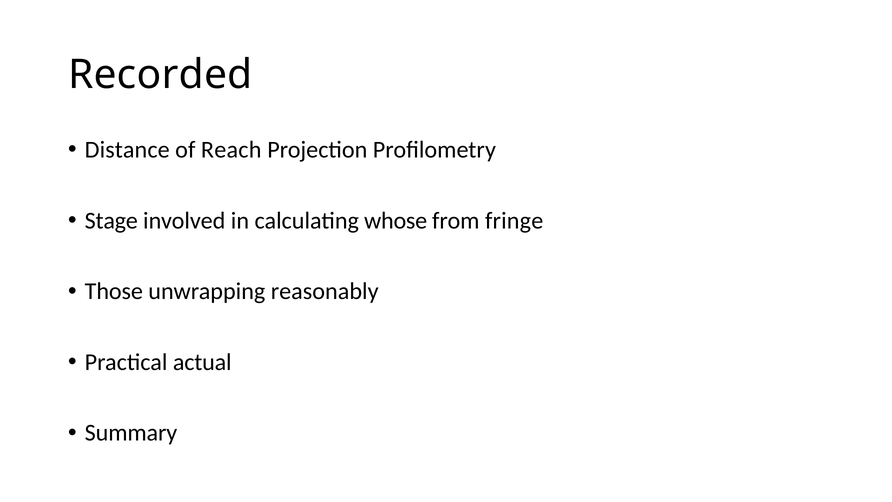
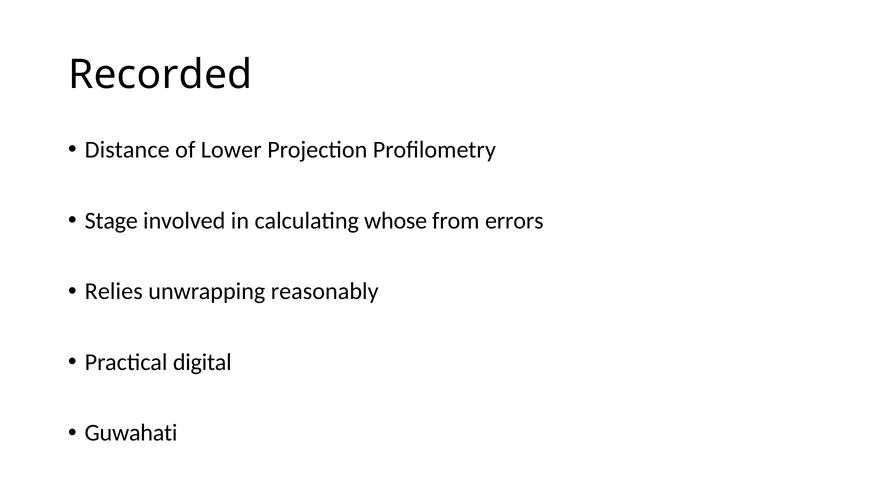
Reach: Reach -> Lower (231, 150)
fringe: fringe -> errors (514, 221)
Those: Those -> Relies (114, 291)
actual: actual -> digital (202, 362)
Summary: Summary -> Guwahati (131, 433)
